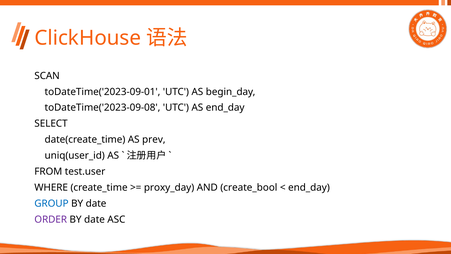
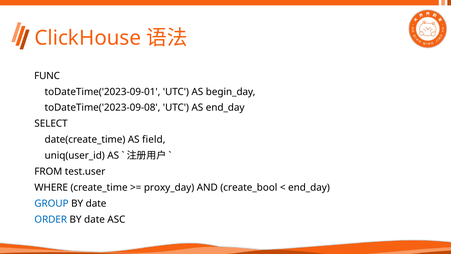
SCAN: SCAN -> FUNC (47, 76)
prev: prev -> field (154, 139)
ORDER colour: purple -> blue (51, 219)
